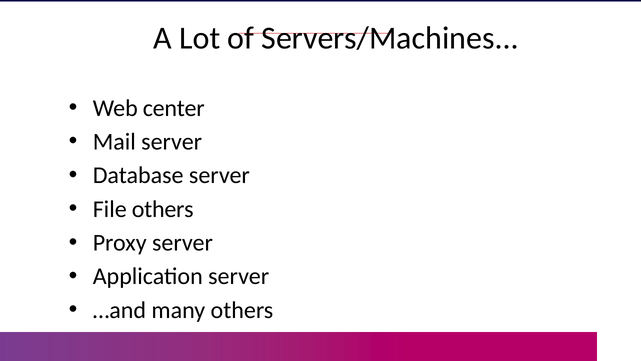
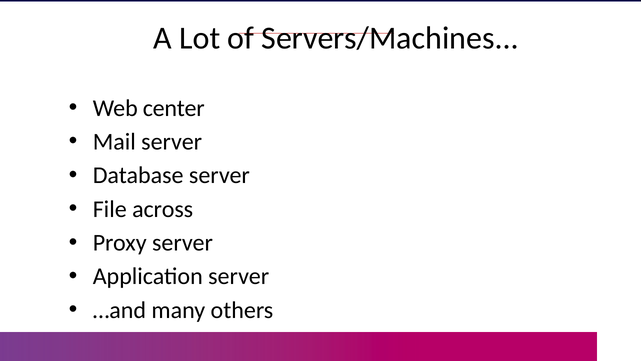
File others: others -> across (163, 209)
